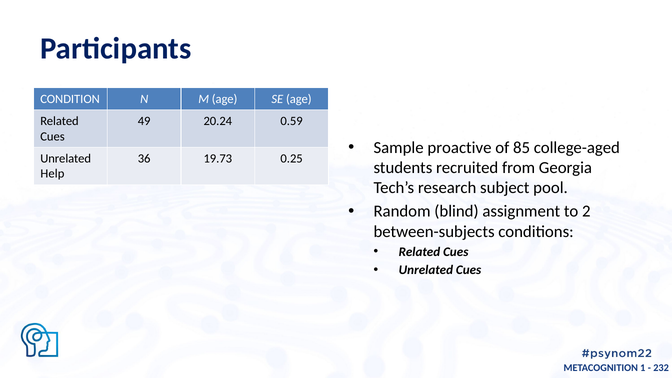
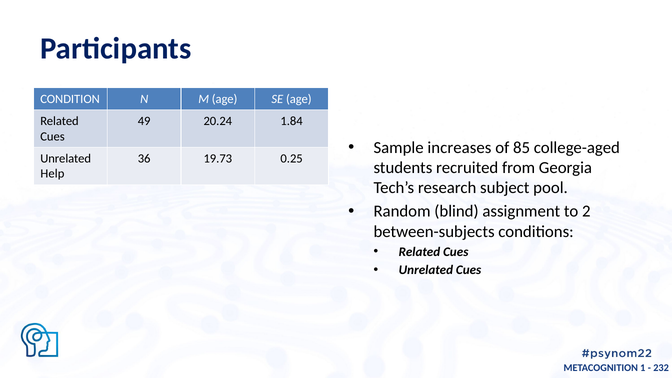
0.59: 0.59 -> 1.84 (292, 121)
proactive: proactive -> increases (459, 148)
